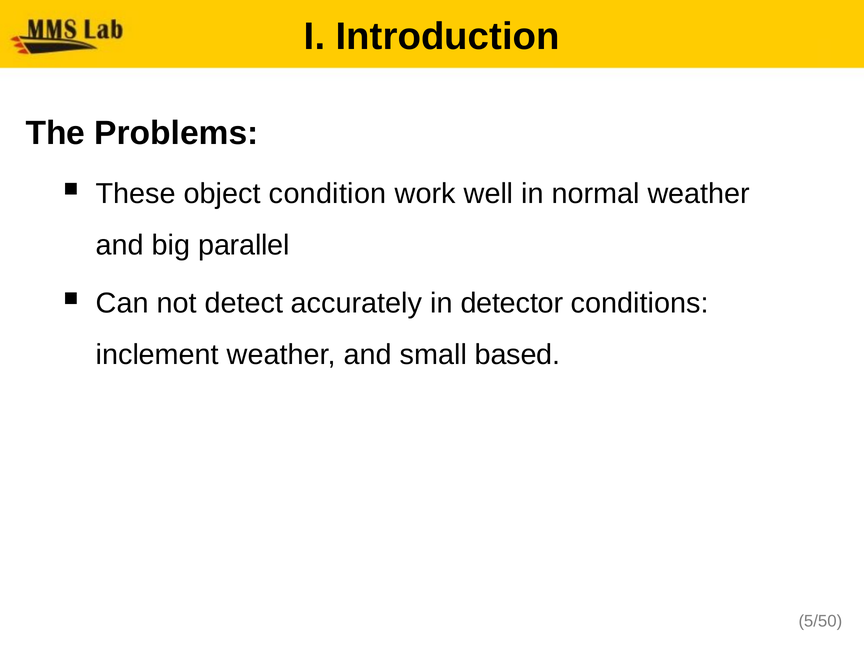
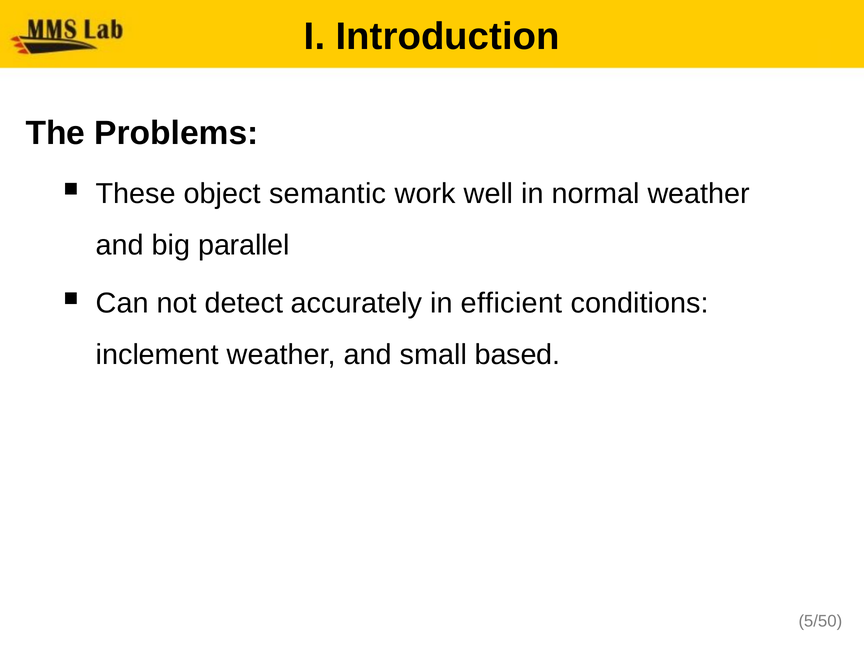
condition: condition -> semantic (328, 194)
detector: detector -> efficient (512, 303)
